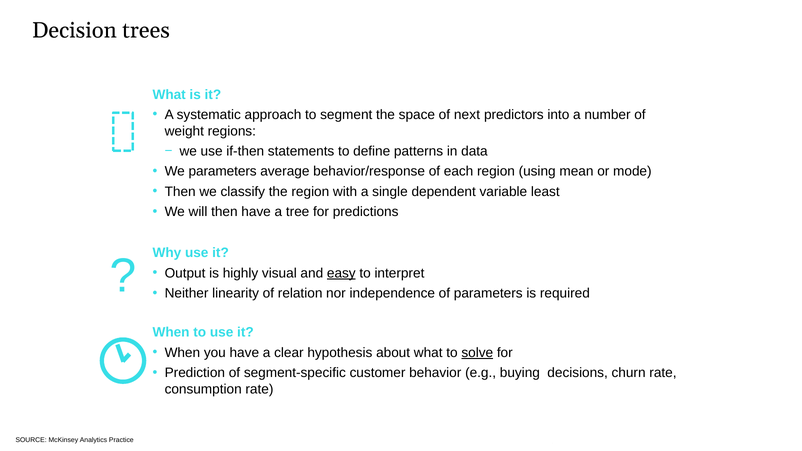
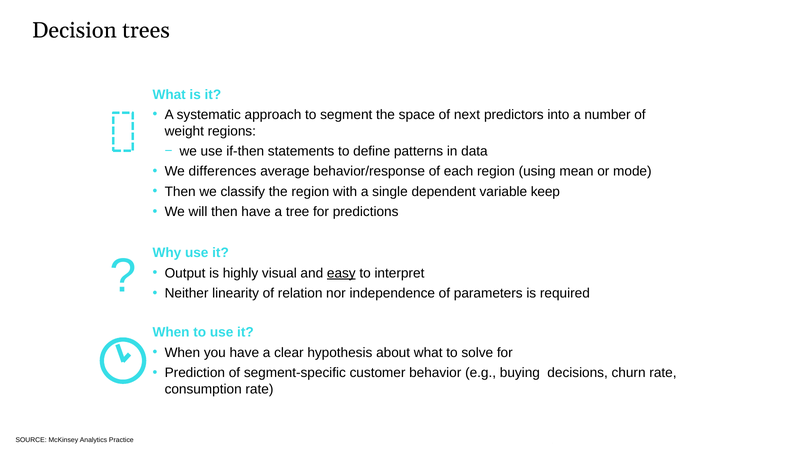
We parameters: parameters -> differences (223, 172)
least: least -> keep (545, 192)
solve underline: present -> none (477, 353)
